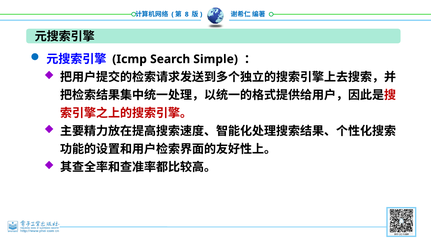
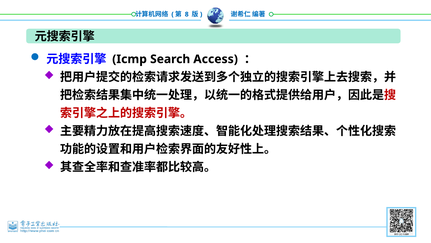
Simple: Simple -> Access (216, 59)
